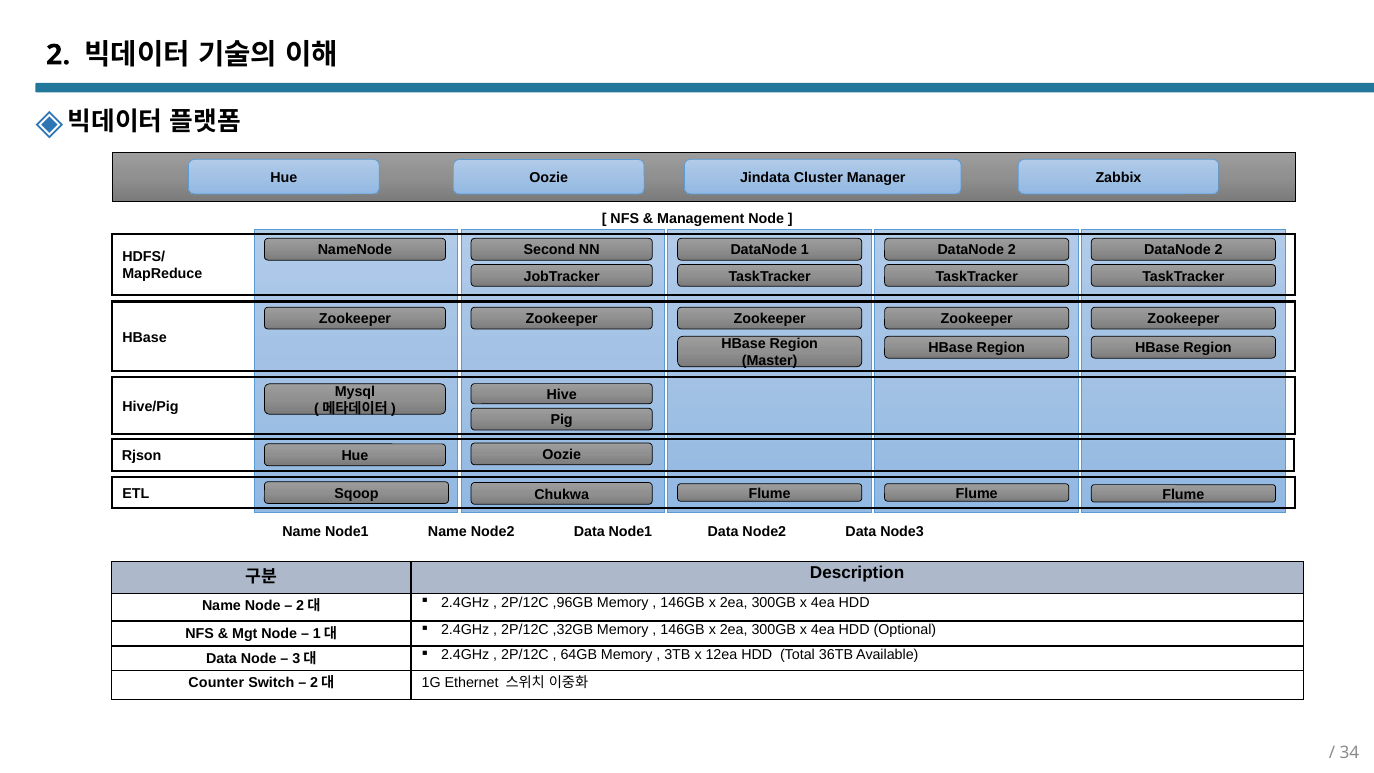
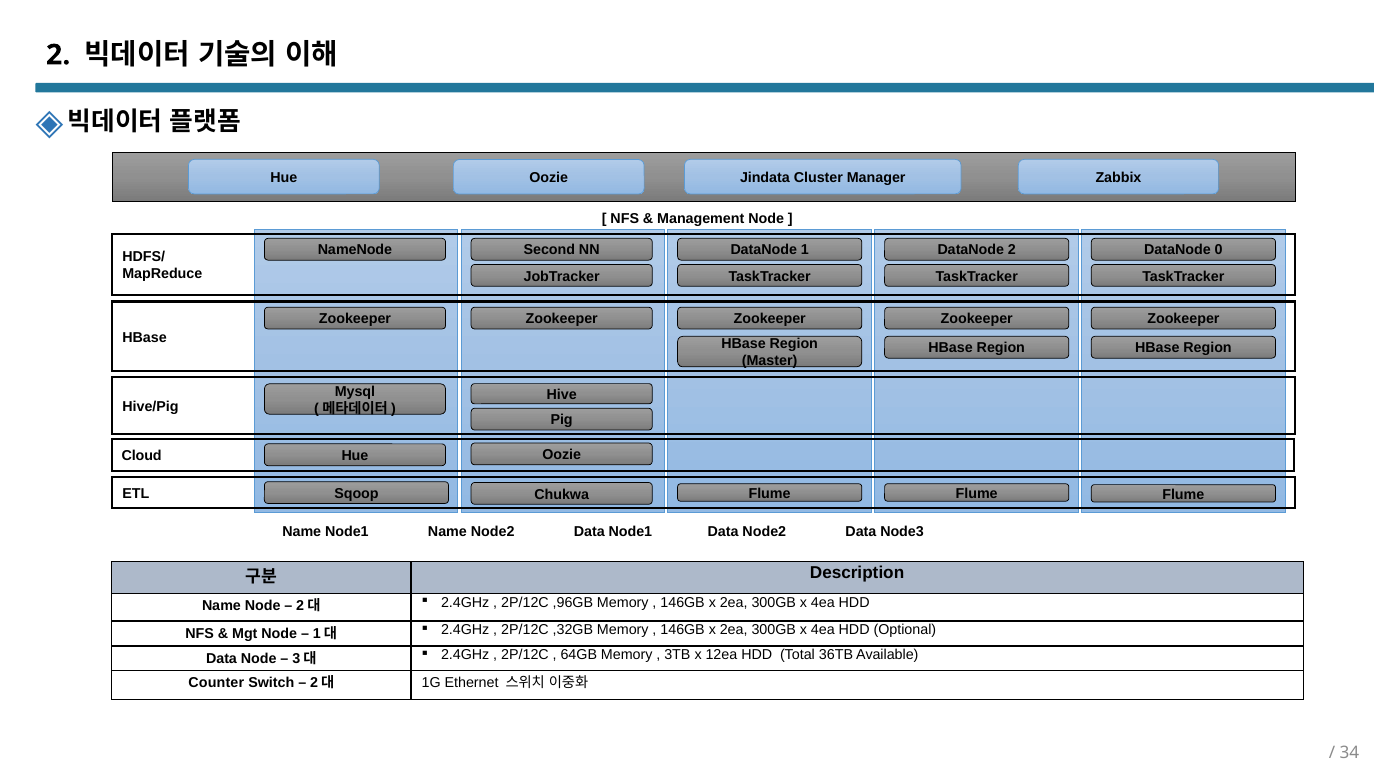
2 DataNode 2: 2 -> 0 (1219, 250)
Rjson: Rjson -> Cloud (142, 456)
